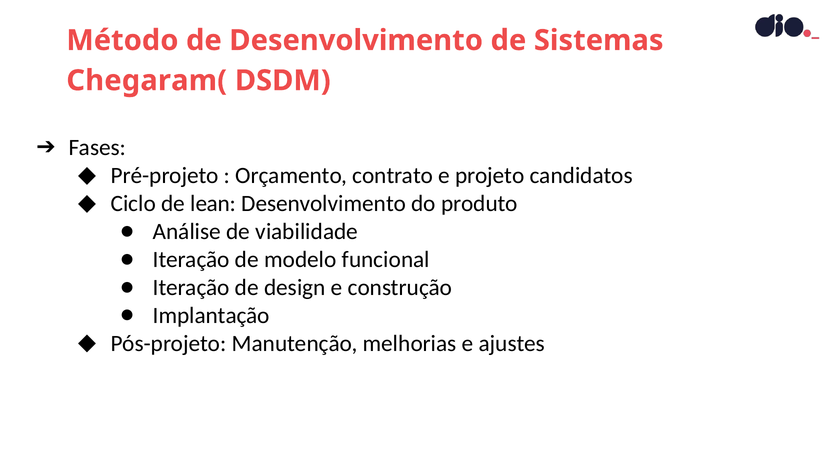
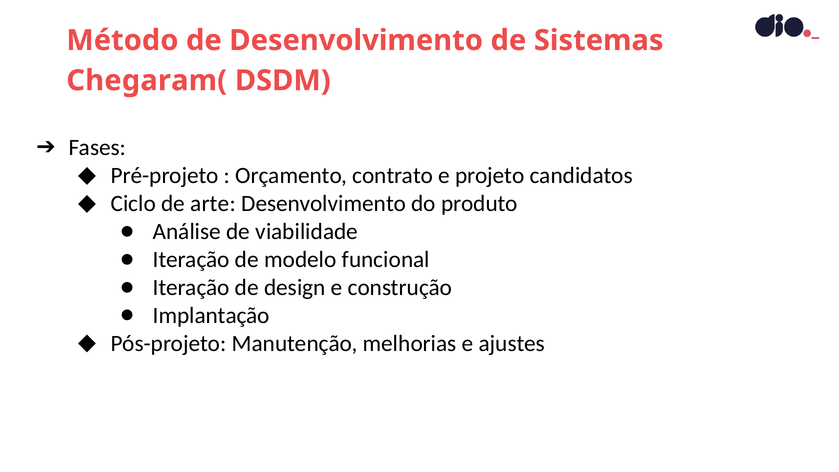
lean: lean -> arte (213, 204)
